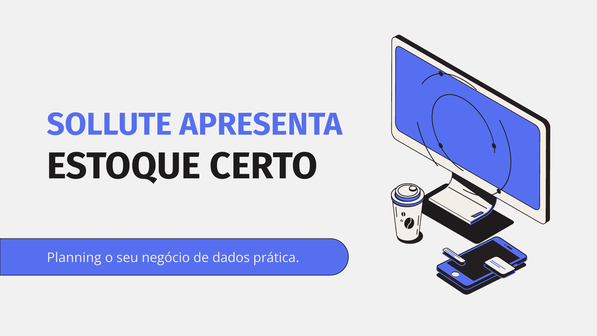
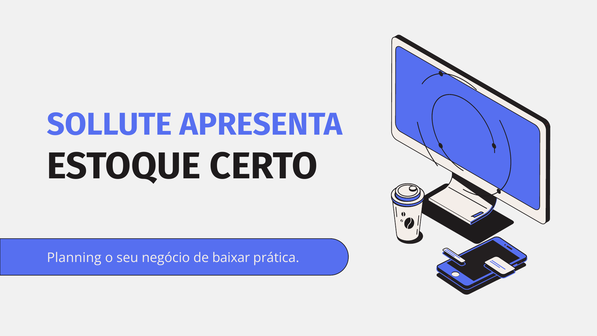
dados: dados -> baixar (231, 258)
